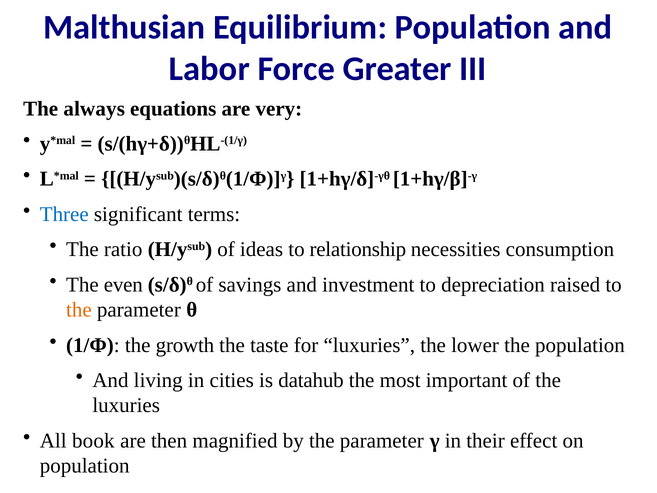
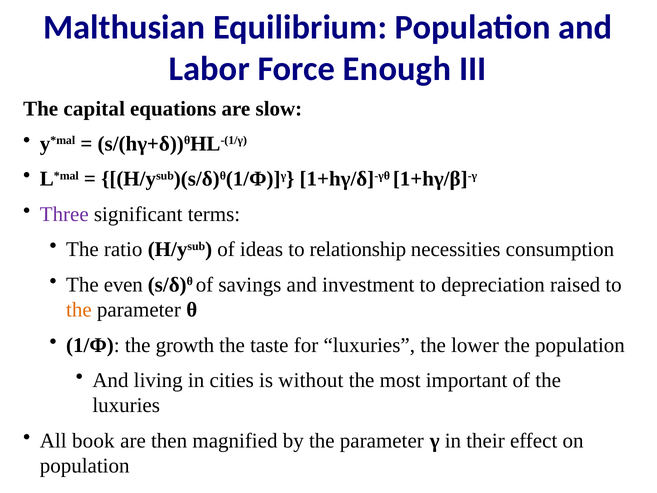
Greater: Greater -> Enough (397, 69)
always: always -> capital (94, 109)
very: very -> slow (279, 109)
Three colour: blue -> purple (64, 214)
datahub: datahub -> without (311, 380)
